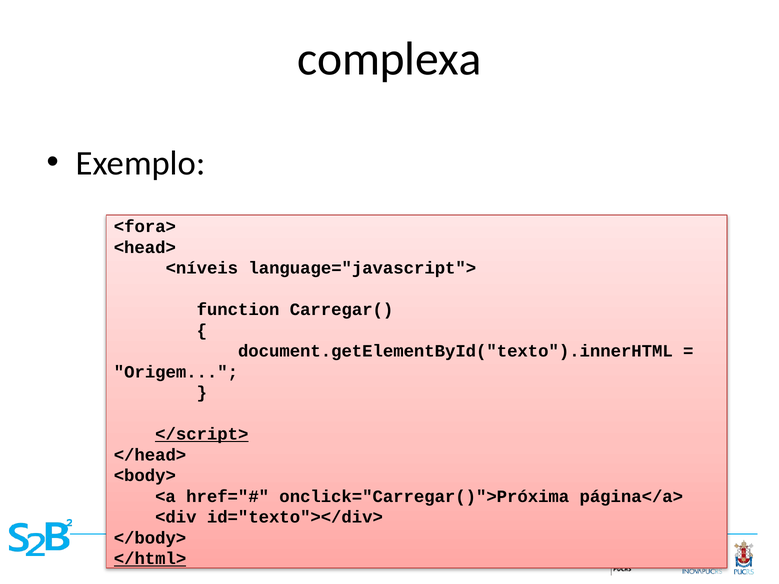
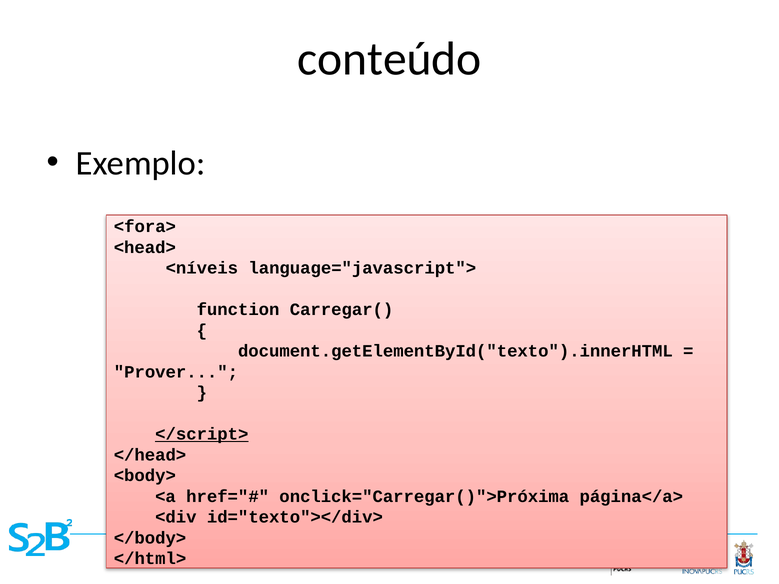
complexa: complexa -> conteúdo (389, 59)
Origem: Origem -> Prover (176, 372)
</html> underline: present -> none (150, 559)
